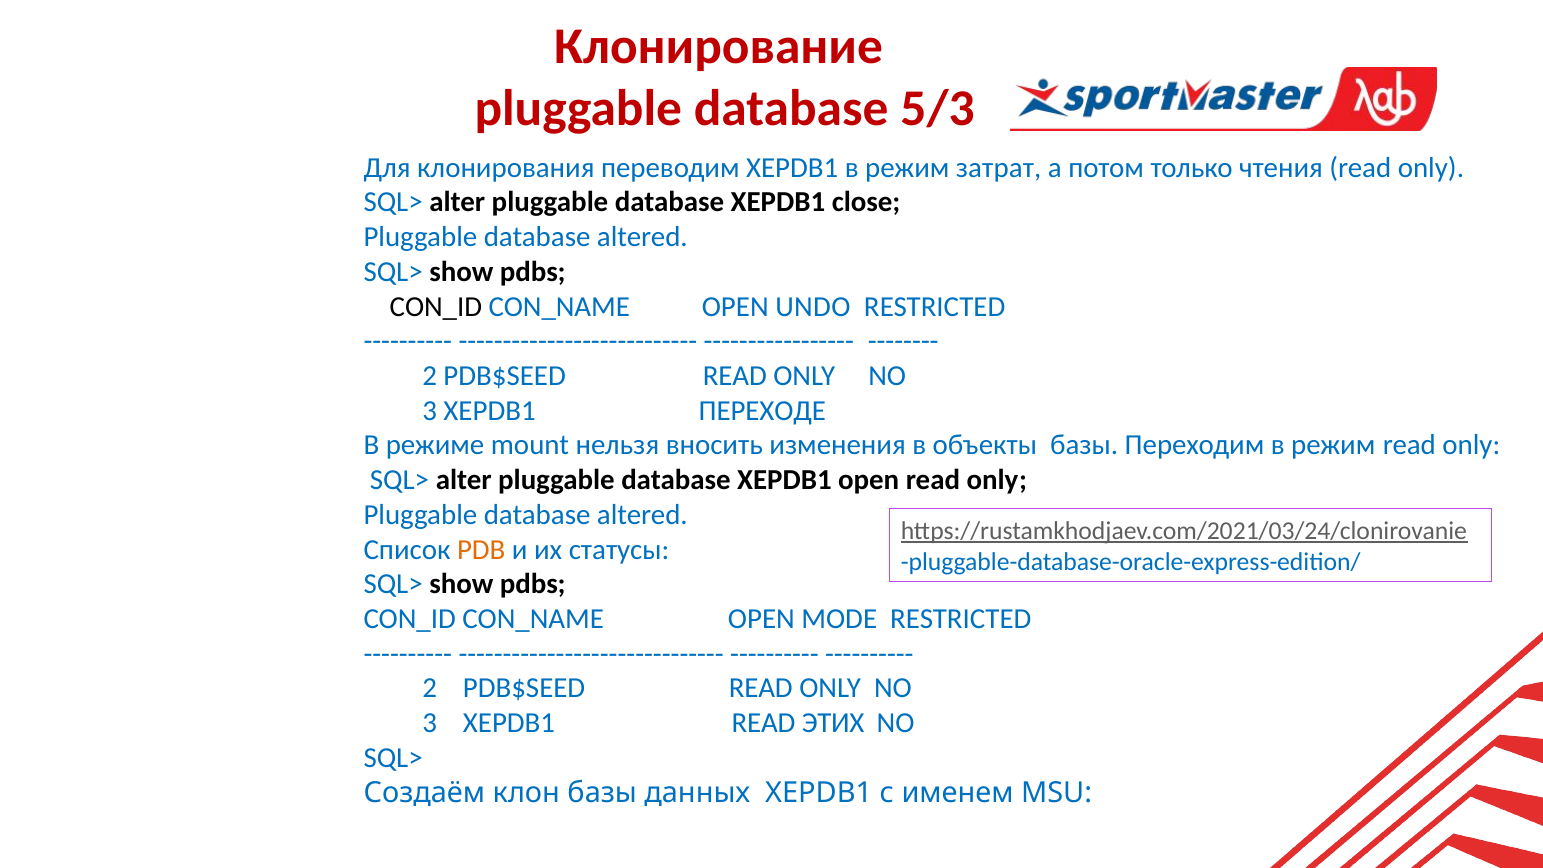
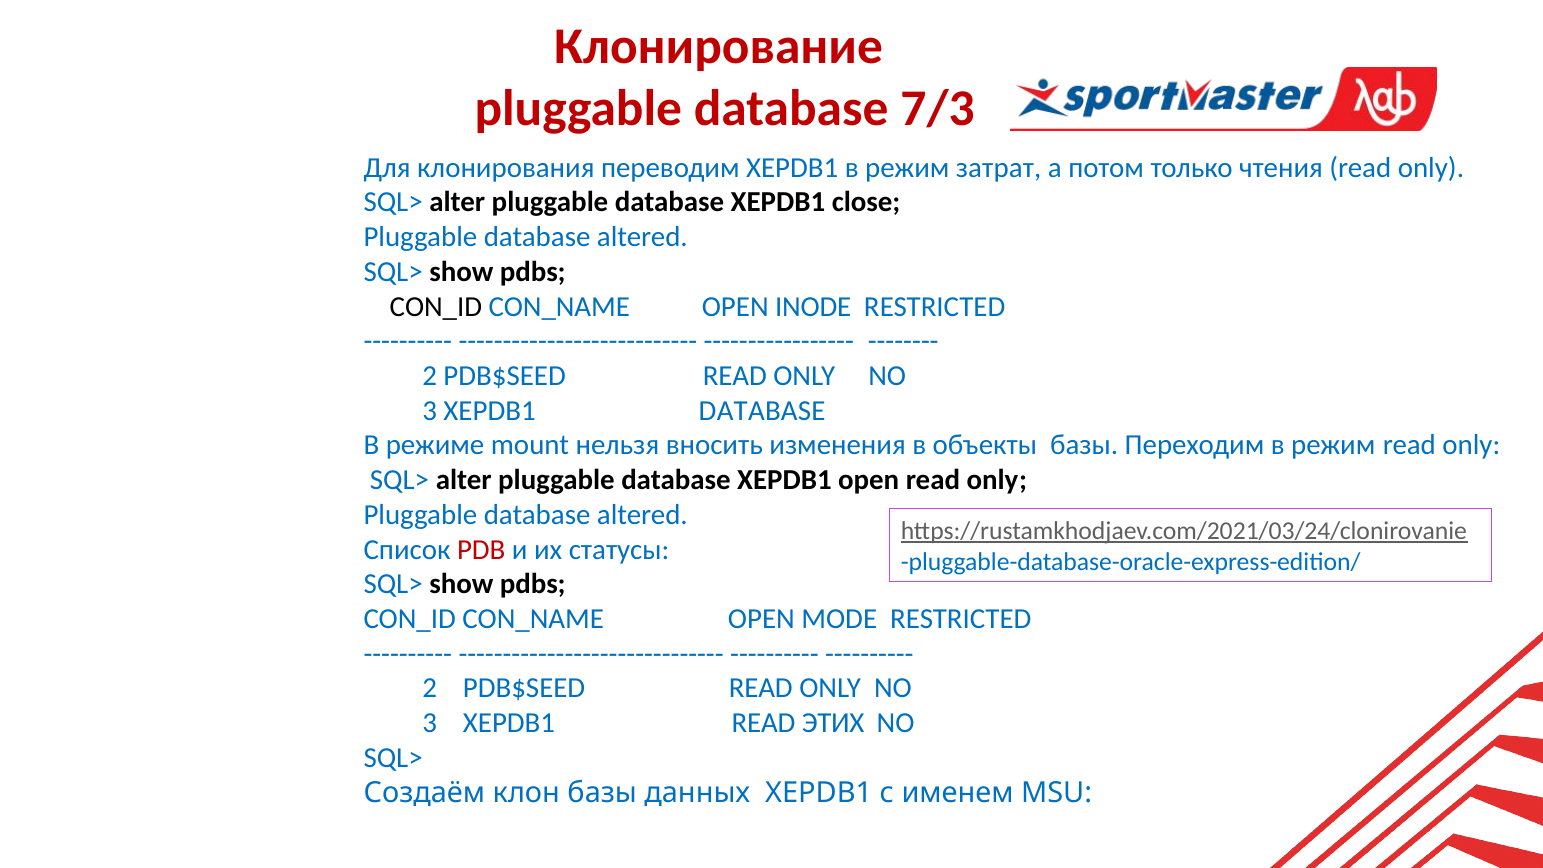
5/3: 5/3 -> 7/3 (938, 108)
UNDO: UNDO -> INODE (813, 307)
XEPDB1 ПЕРЕХОДЕ: ПЕРЕХОДЕ -> DATABASE (762, 411)
PDB colour: orange -> red (481, 550)
